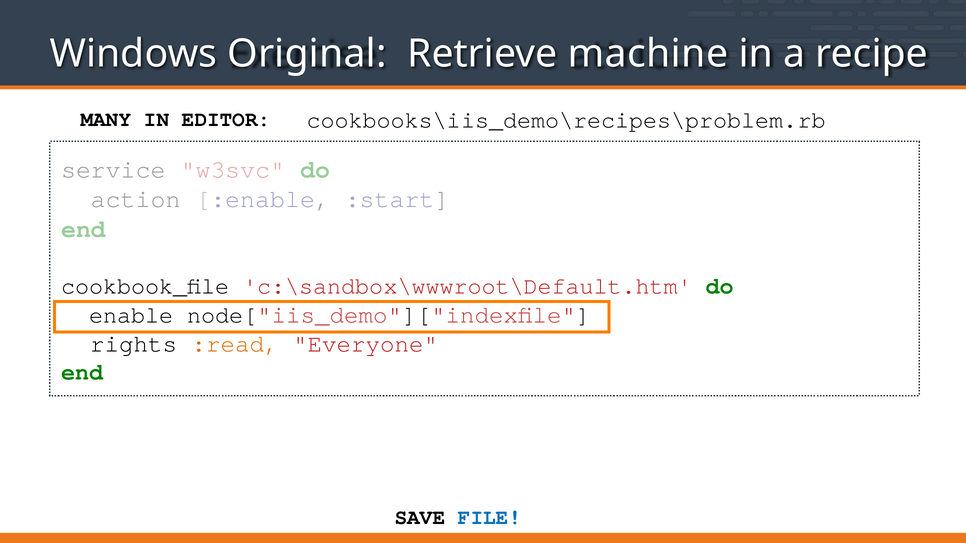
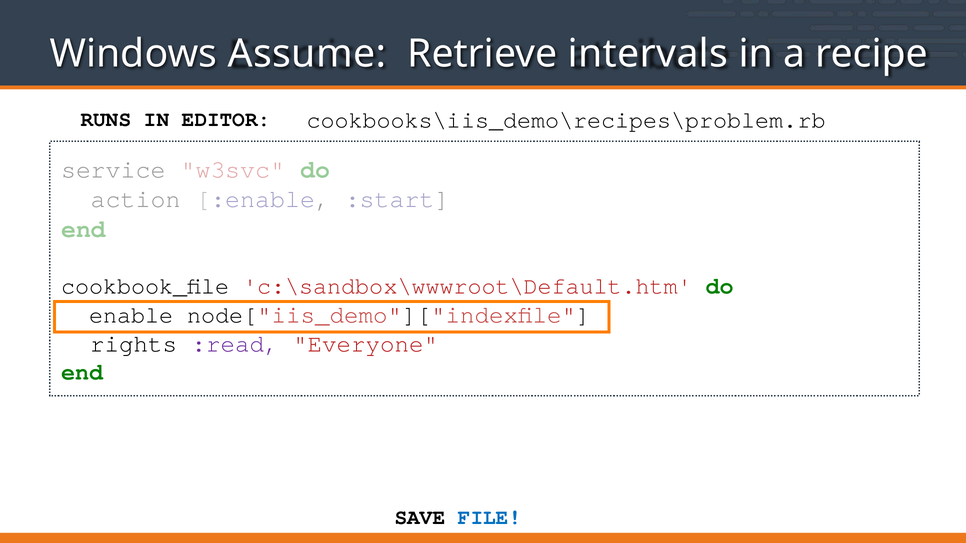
Original: Original -> Assume (307, 54)
machine: machine -> intervals (648, 54)
MANY: MANY -> RUNS (106, 119)
:read colour: orange -> purple (235, 344)
